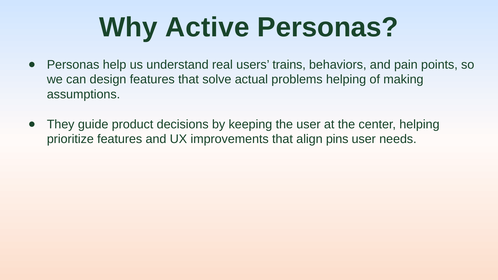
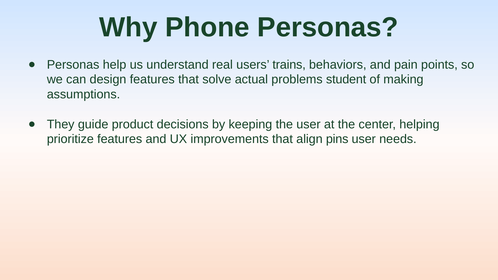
Active: Active -> Phone (207, 27)
problems helping: helping -> student (346, 80)
